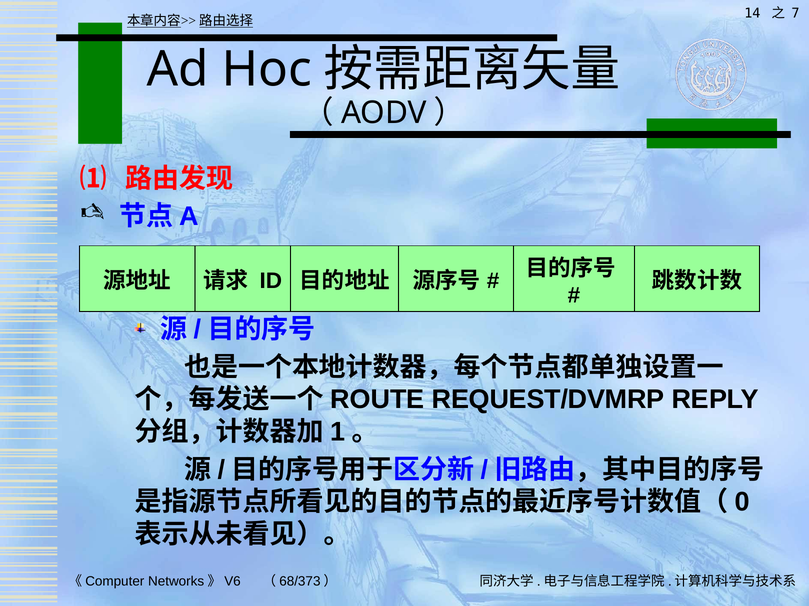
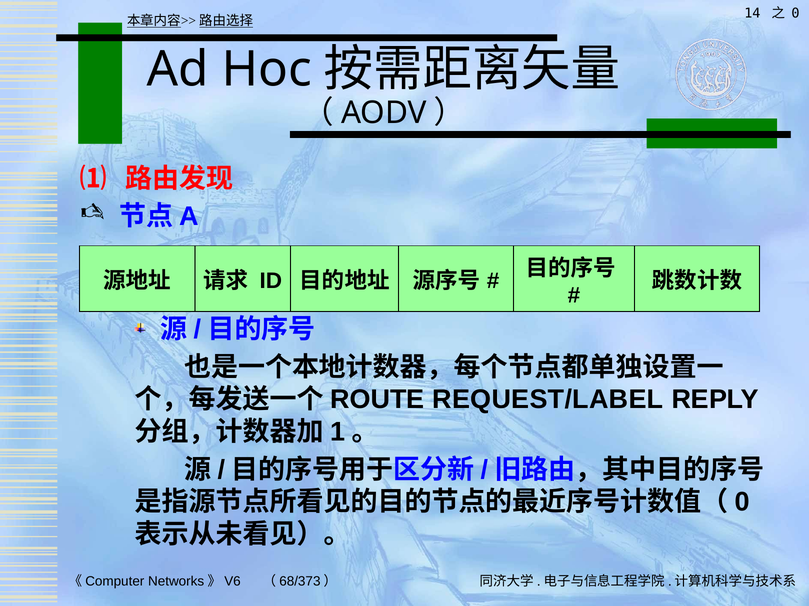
7: 7 -> 0 (795, 13)
REQUEST/DVMRP: REQUEST/DVMRP -> REQUEST/LABEL (548, 400)
